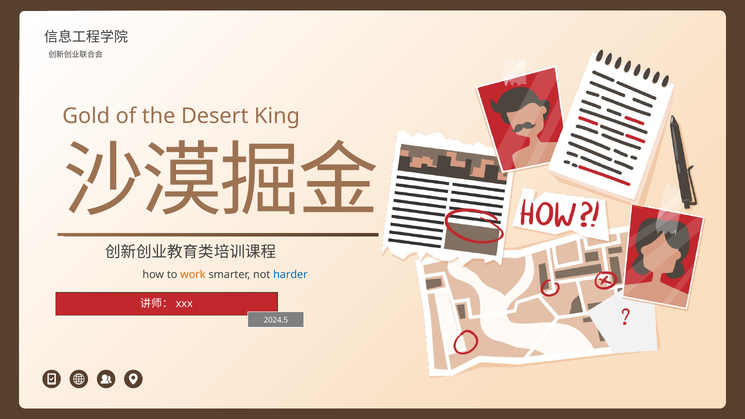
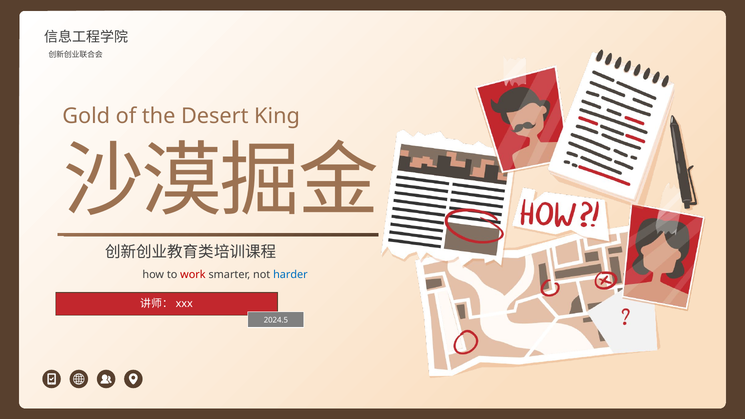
work colour: orange -> red (193, 275)
